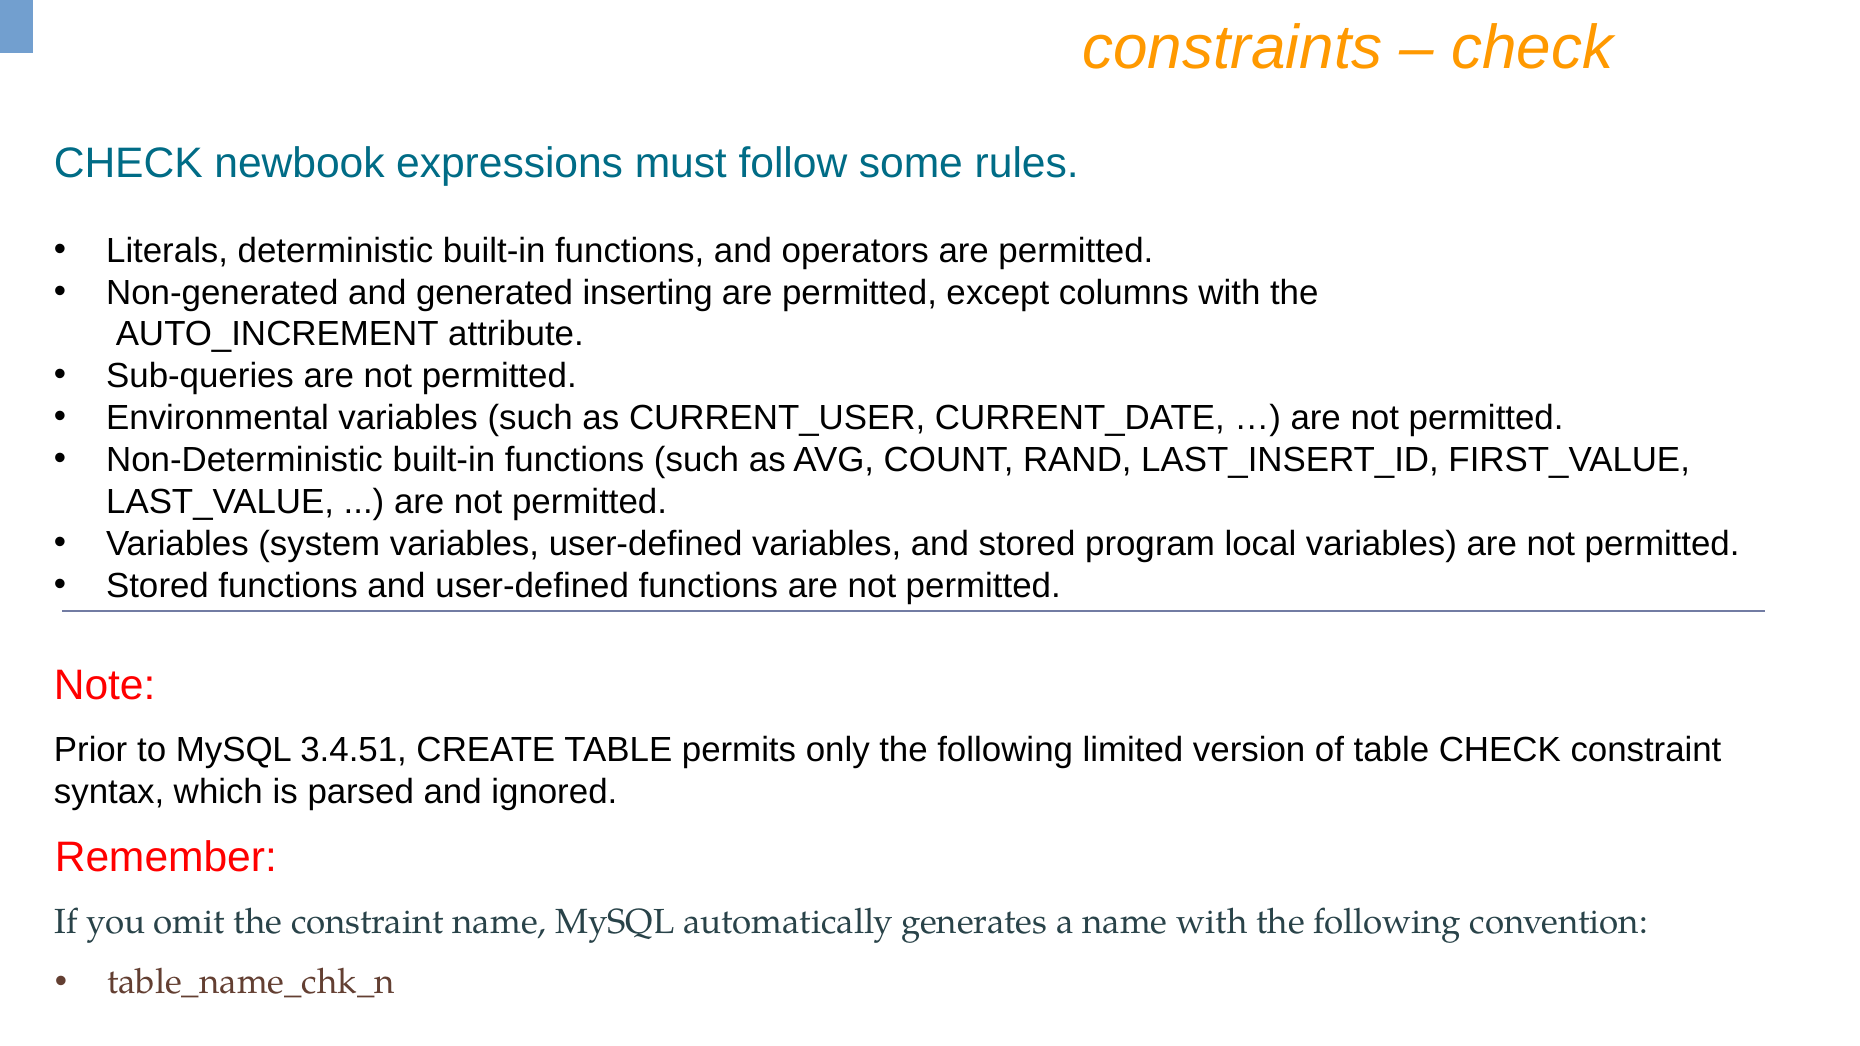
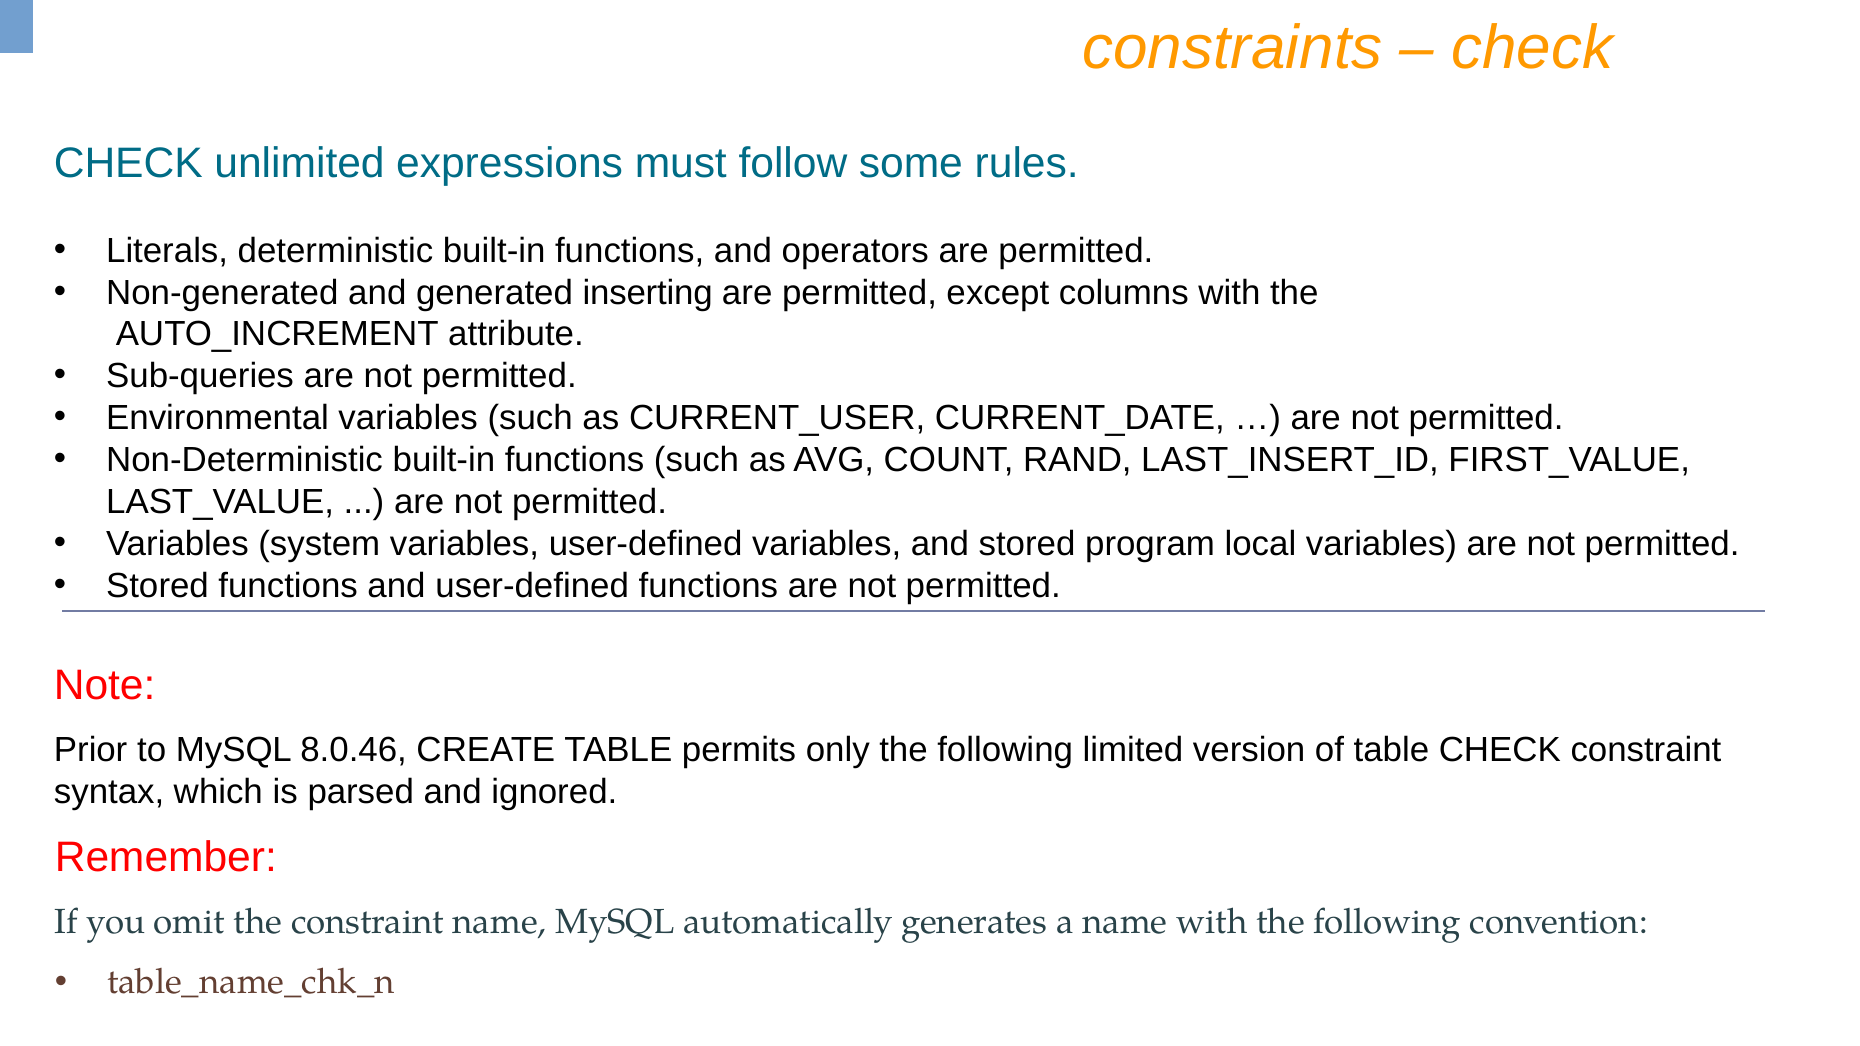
newbook: newbook -> unlimited (300, 163)
3.4.51: 3.4.51 -> 8.0.46 (354, 751)
